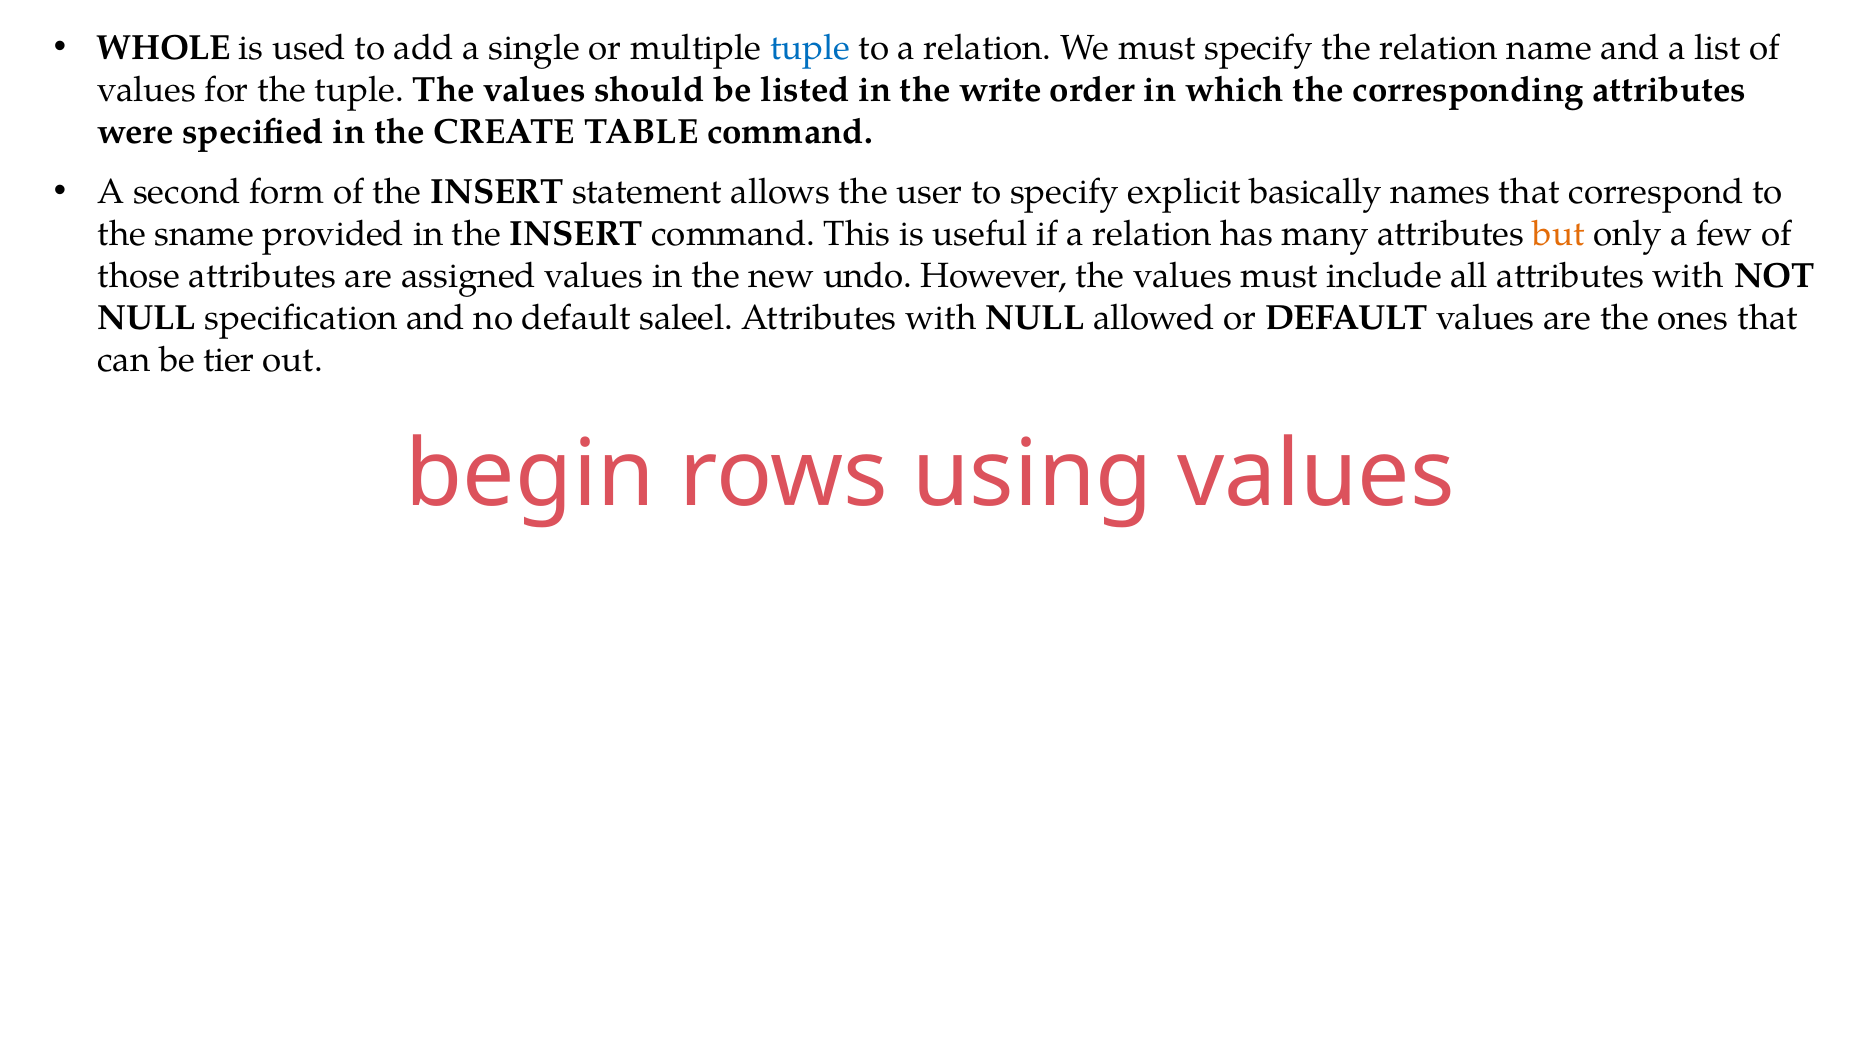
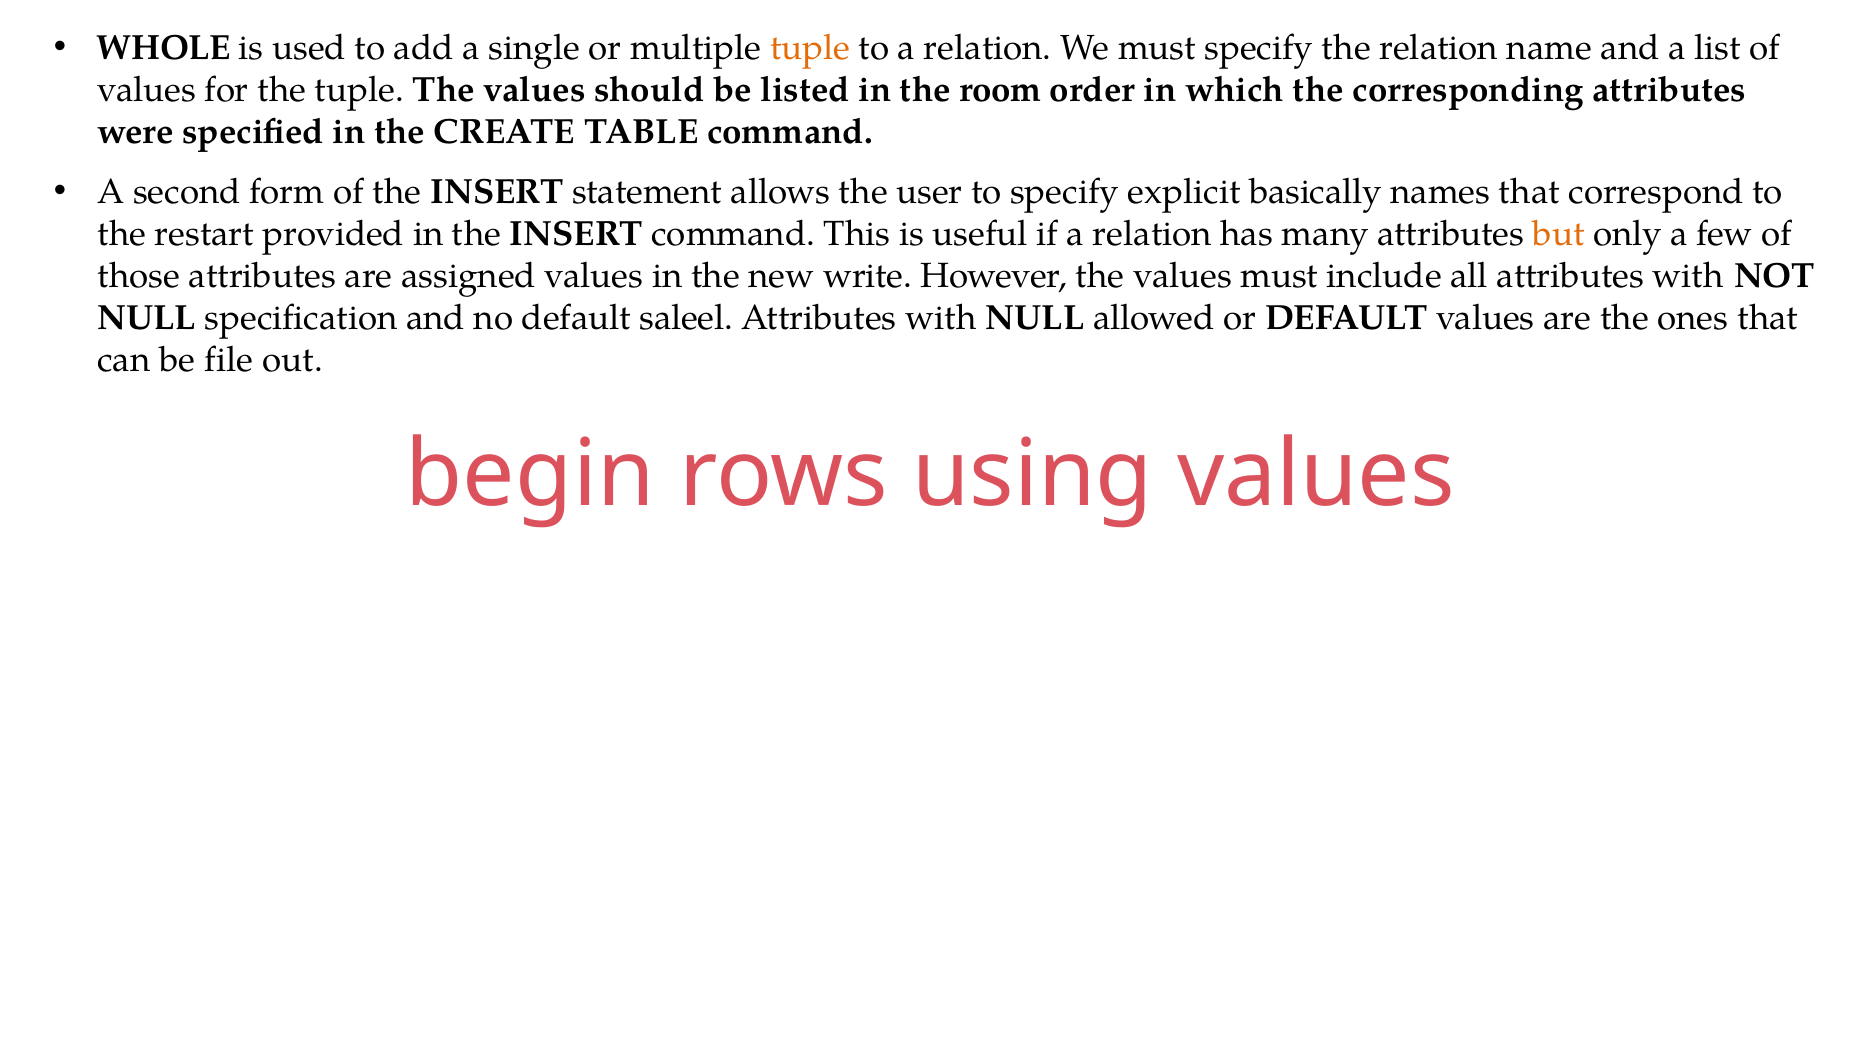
tuple colour: blue -> orange (810, 48)
write: write -> room (1001, 90)
sname: sname -> restart (204, 234)
undo: undo -> write (868, 276)
tier: tier -> file (229, 360)
